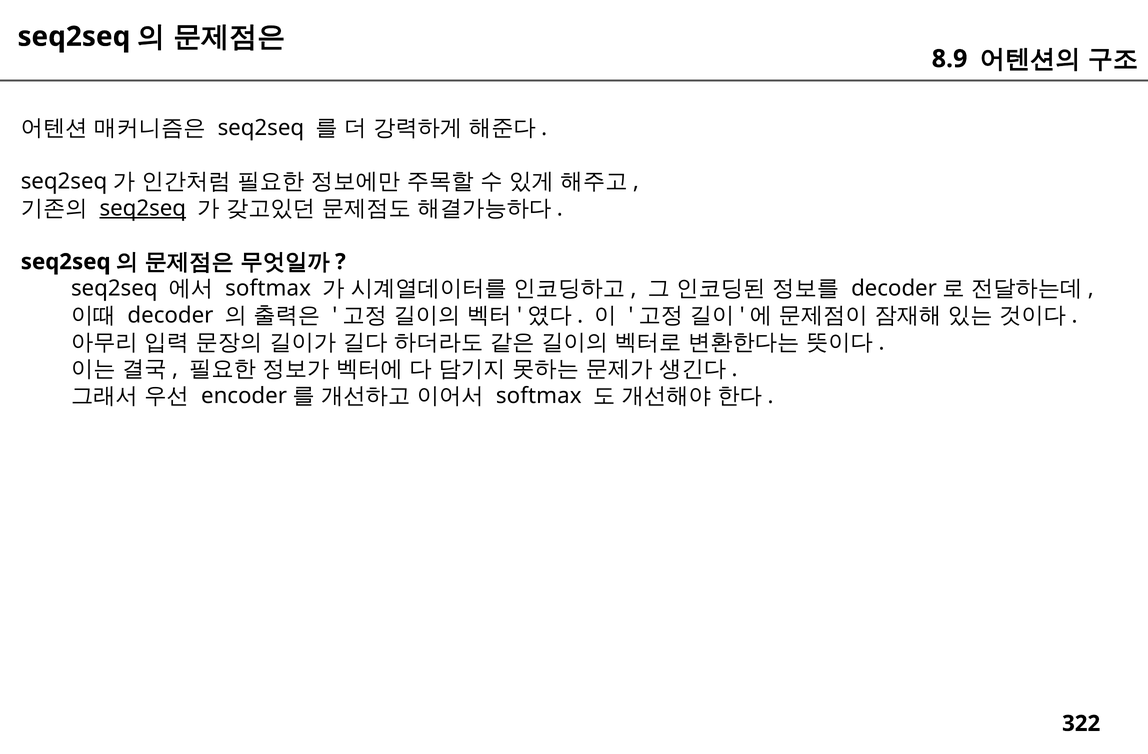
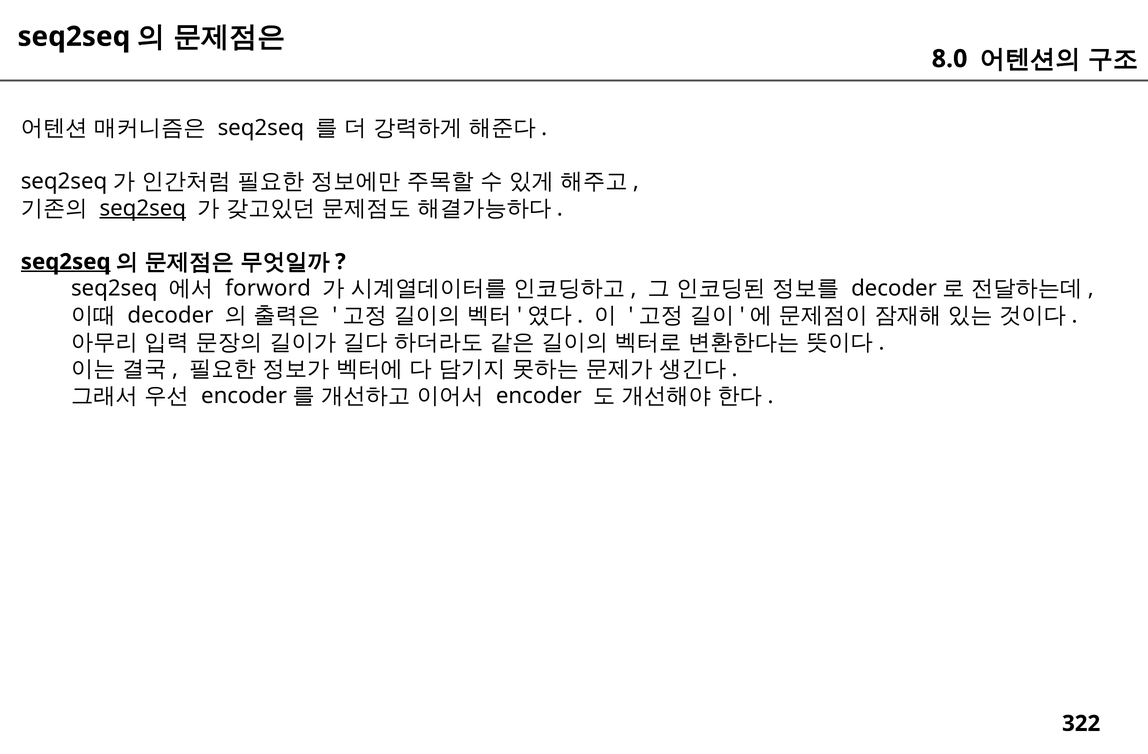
8.9: 8.9 -> 8.0 (950, 59)
seq2seq underline: none -> present (66, 262)
softmax: softmax -> forword (268, 289)
softmax: softmax -> encoder (539, 396)
